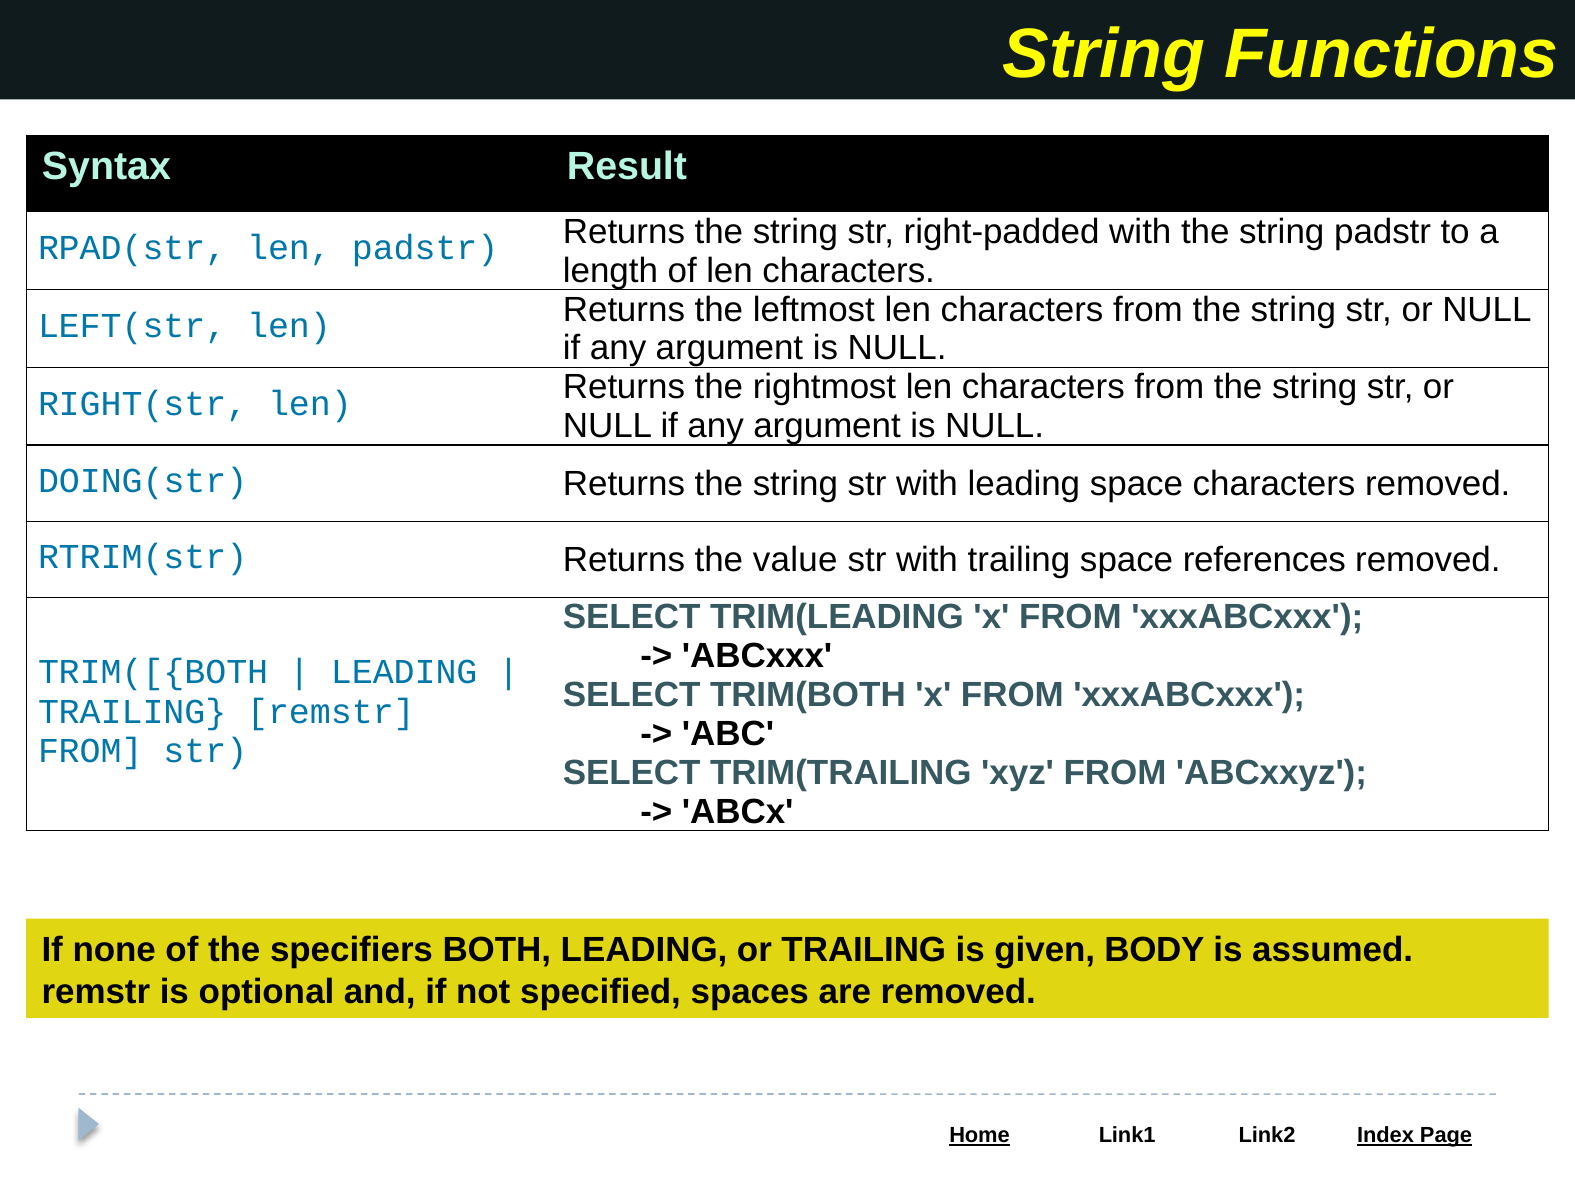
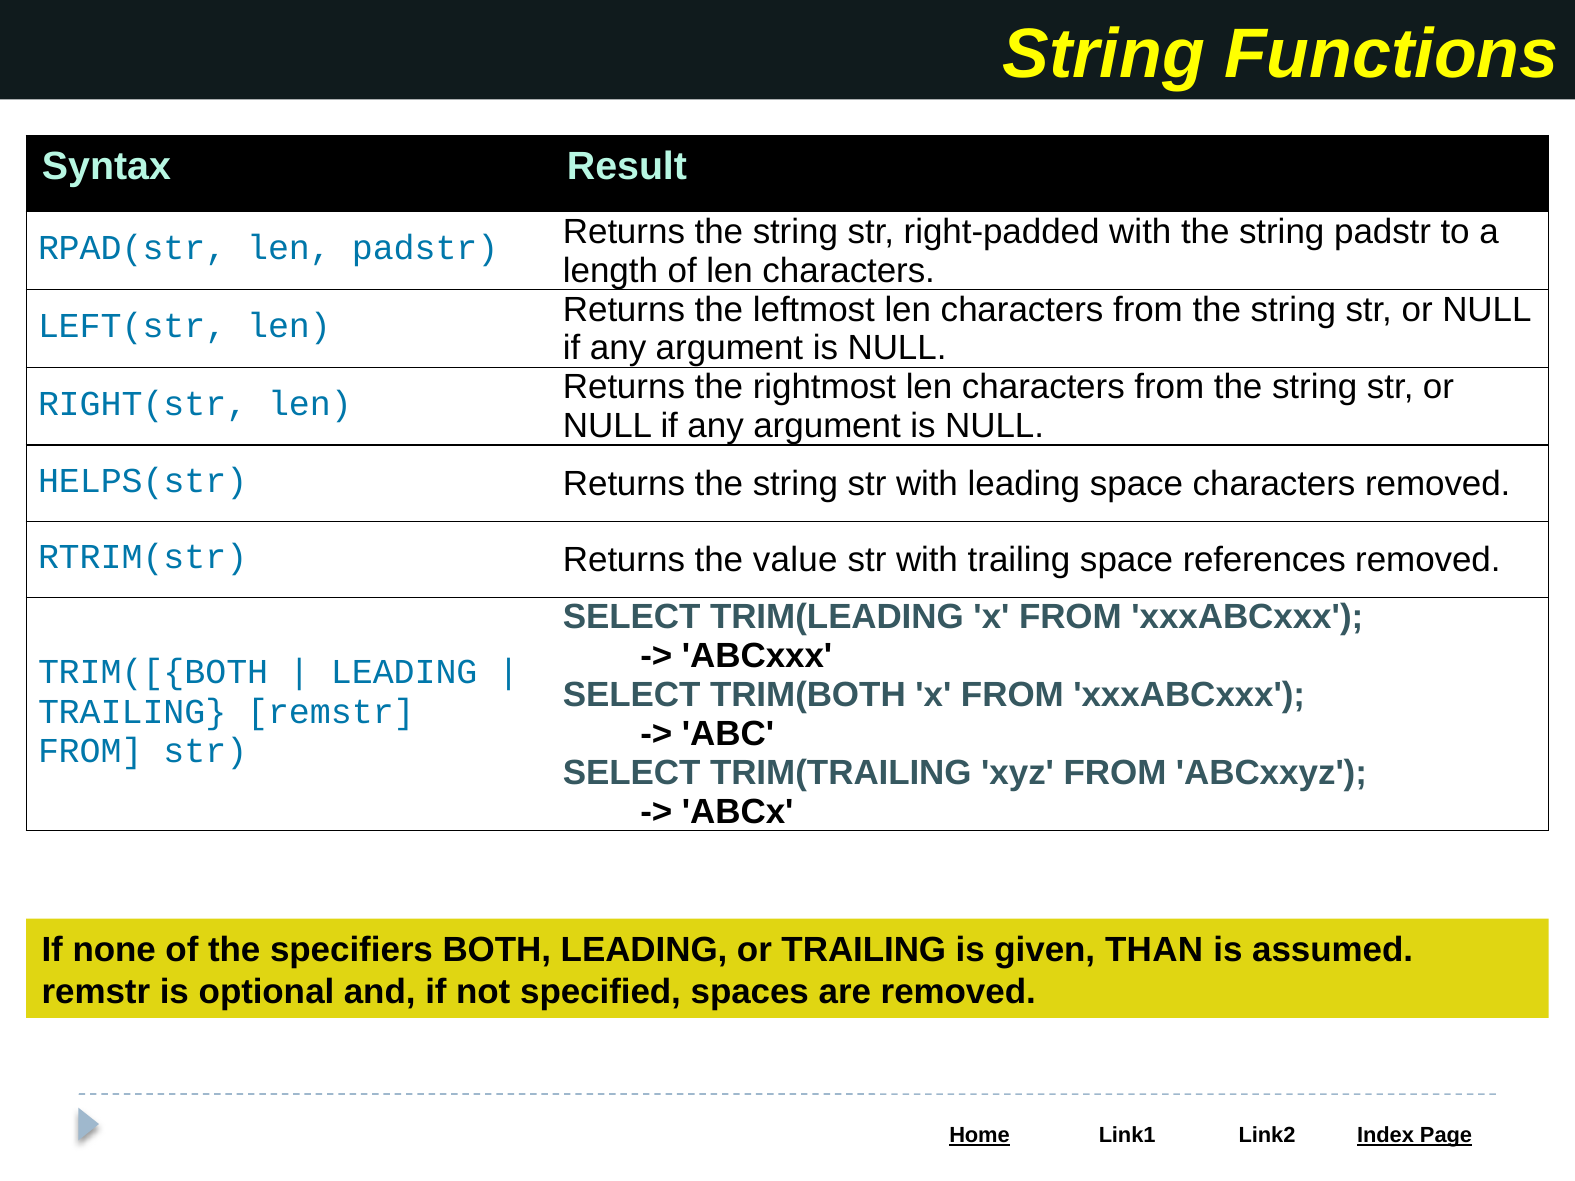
DOING(str: DOING(str -> HELPS(str (143, 481)
BODY: BODY -> THAN (1154, 950)
